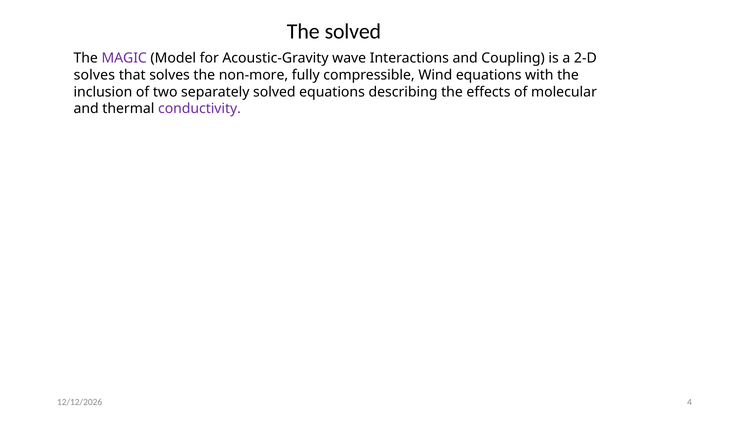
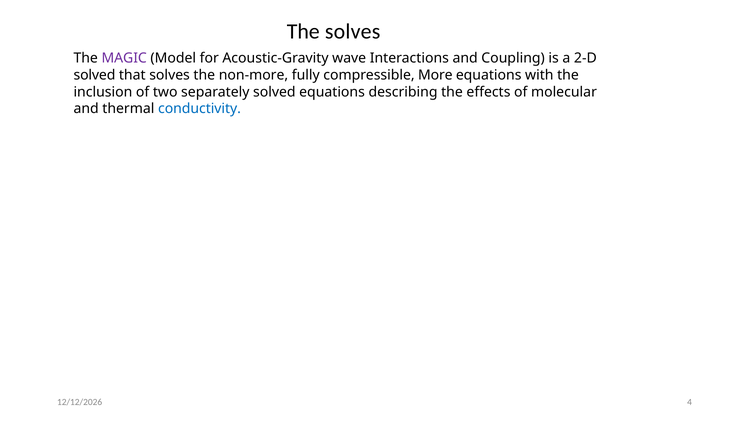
The solved: solved -> solves (353, 31)
solves: solves -> solved (94, 75)
Wind: Wind -> More (435, 75)
conductivity colour: purple -> blue (199, 109)
